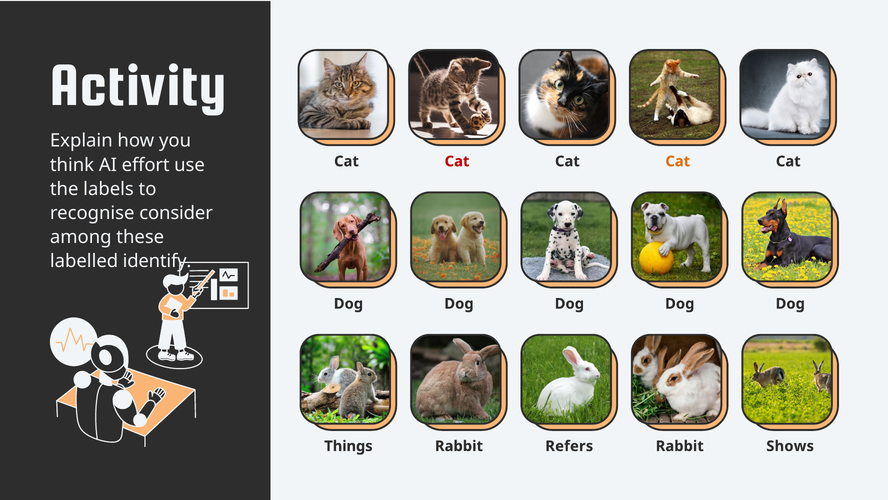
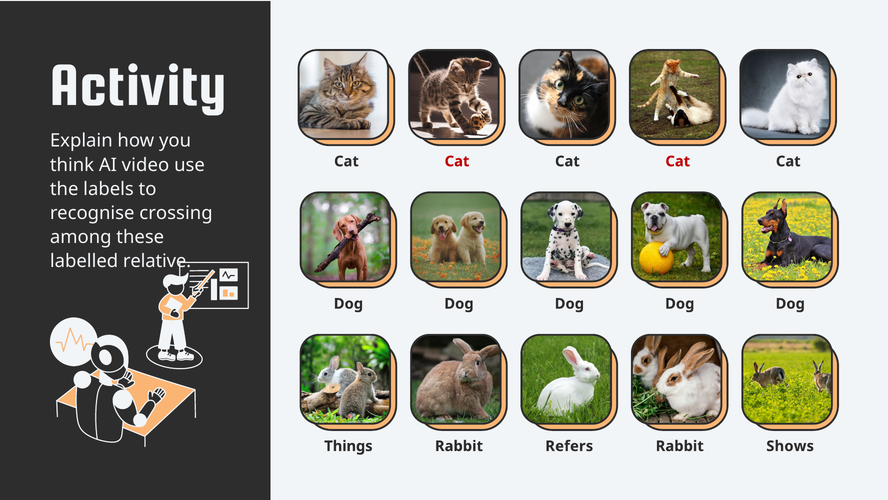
Cat colour: orange -> red (678, 161)
effort: effort -> video (146, 165)
consider: consider -> crossing (176, 213)
identify: identify -> relative (157, 261)
